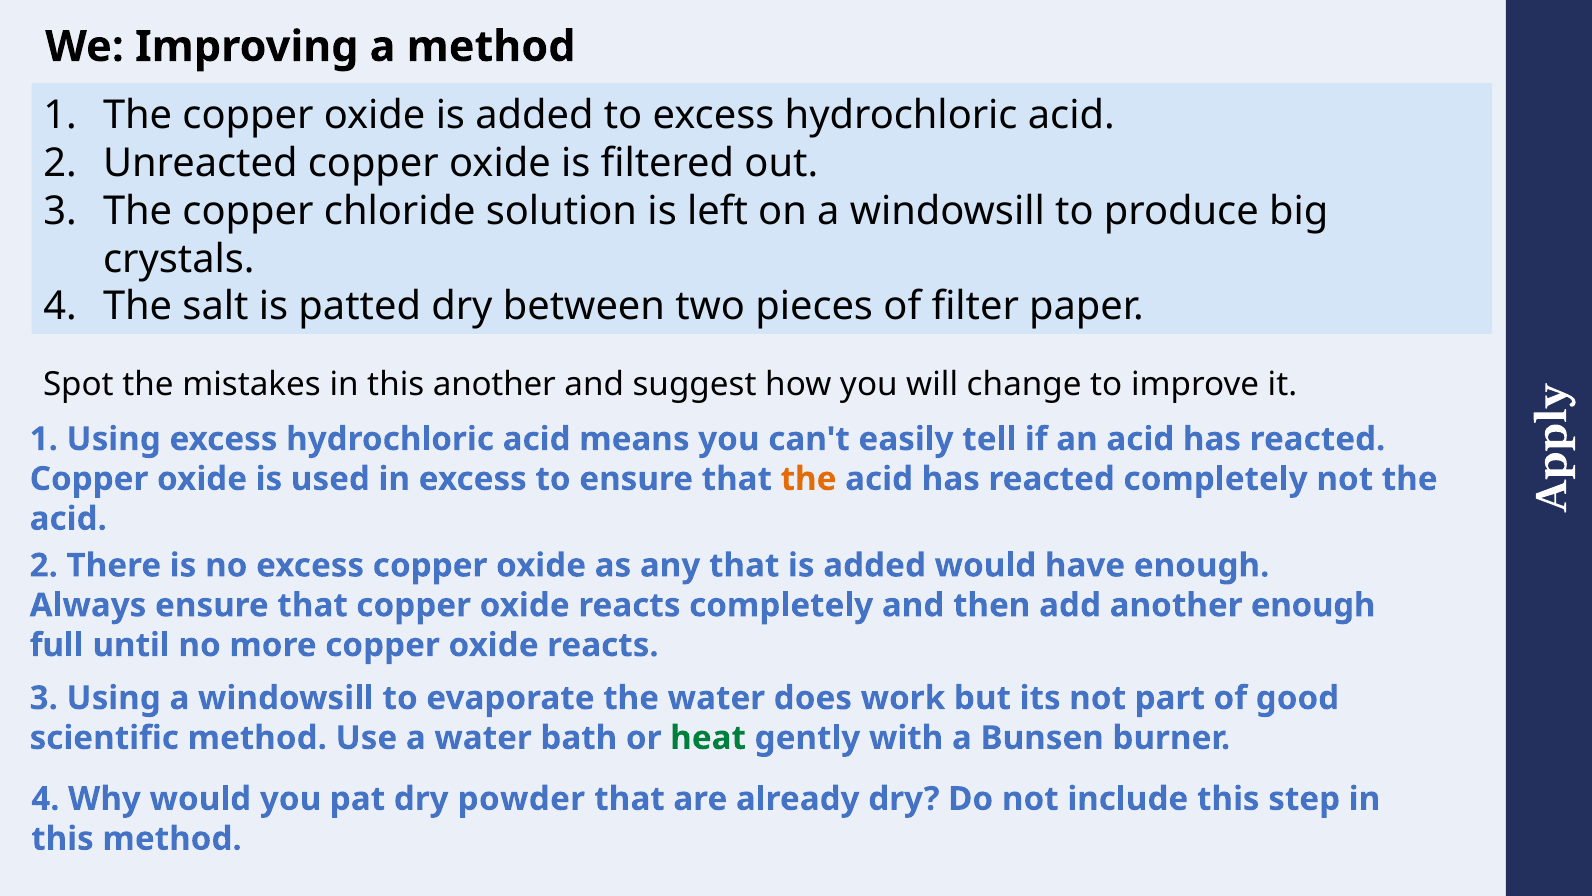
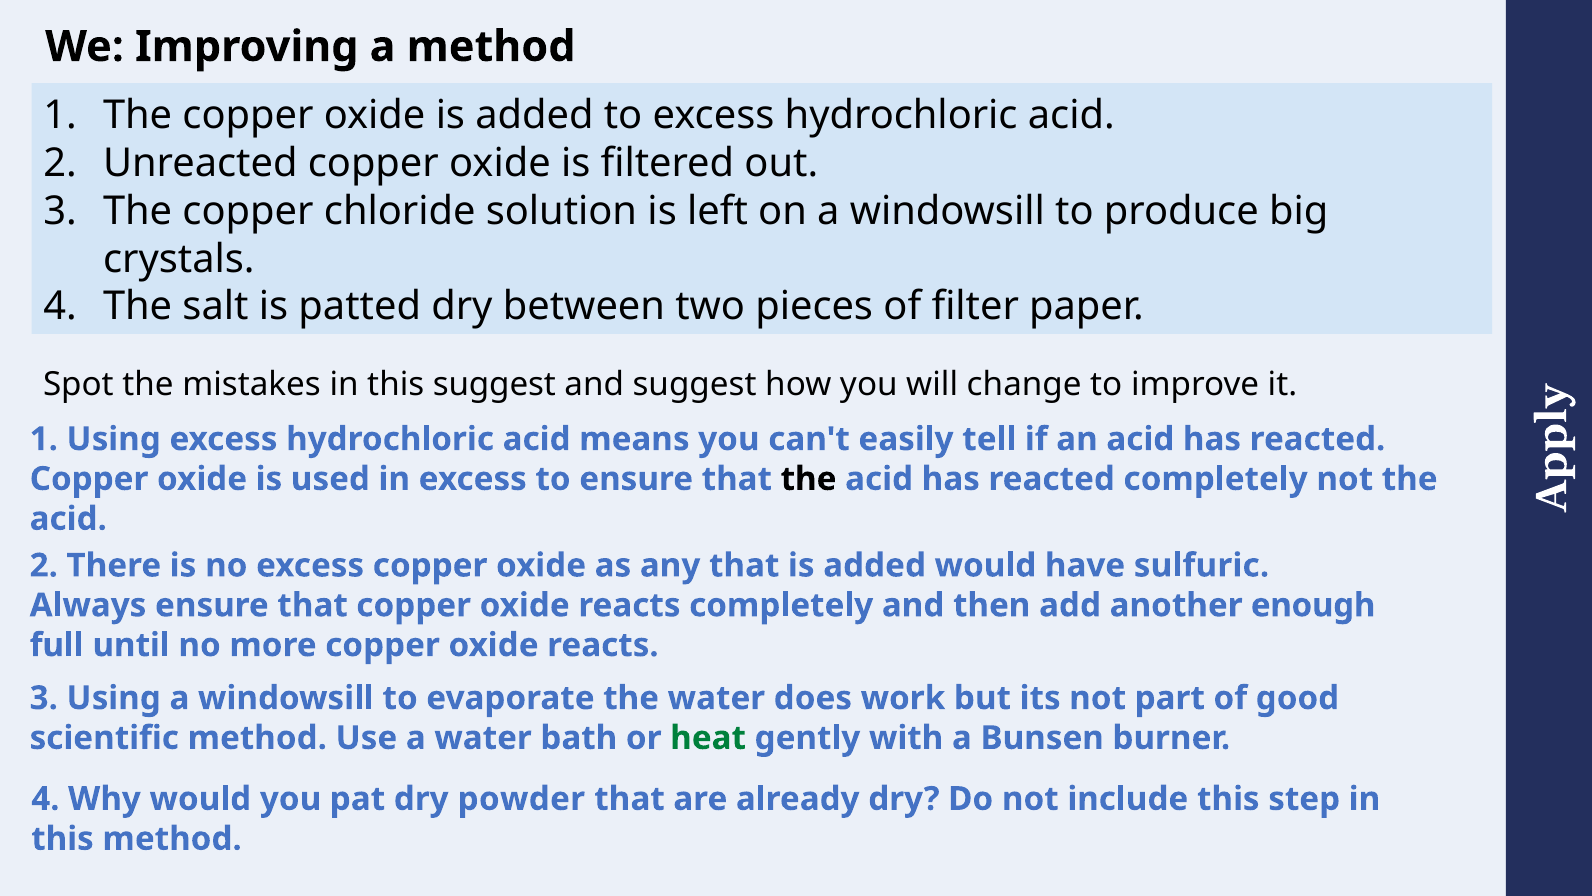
this another: another -> suggest (494, 385)
the colour: orange -> black (809, 479)
have enough: enough -> sulfuric (1201, 565)
